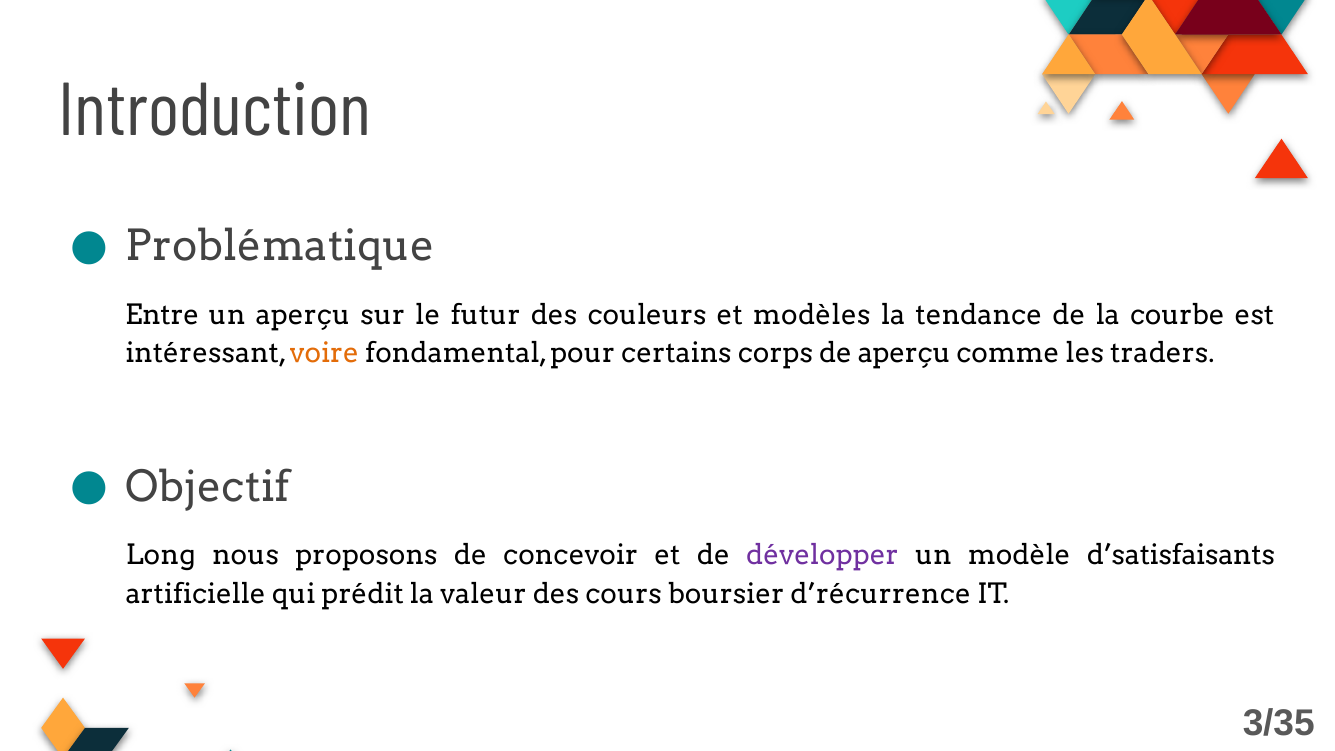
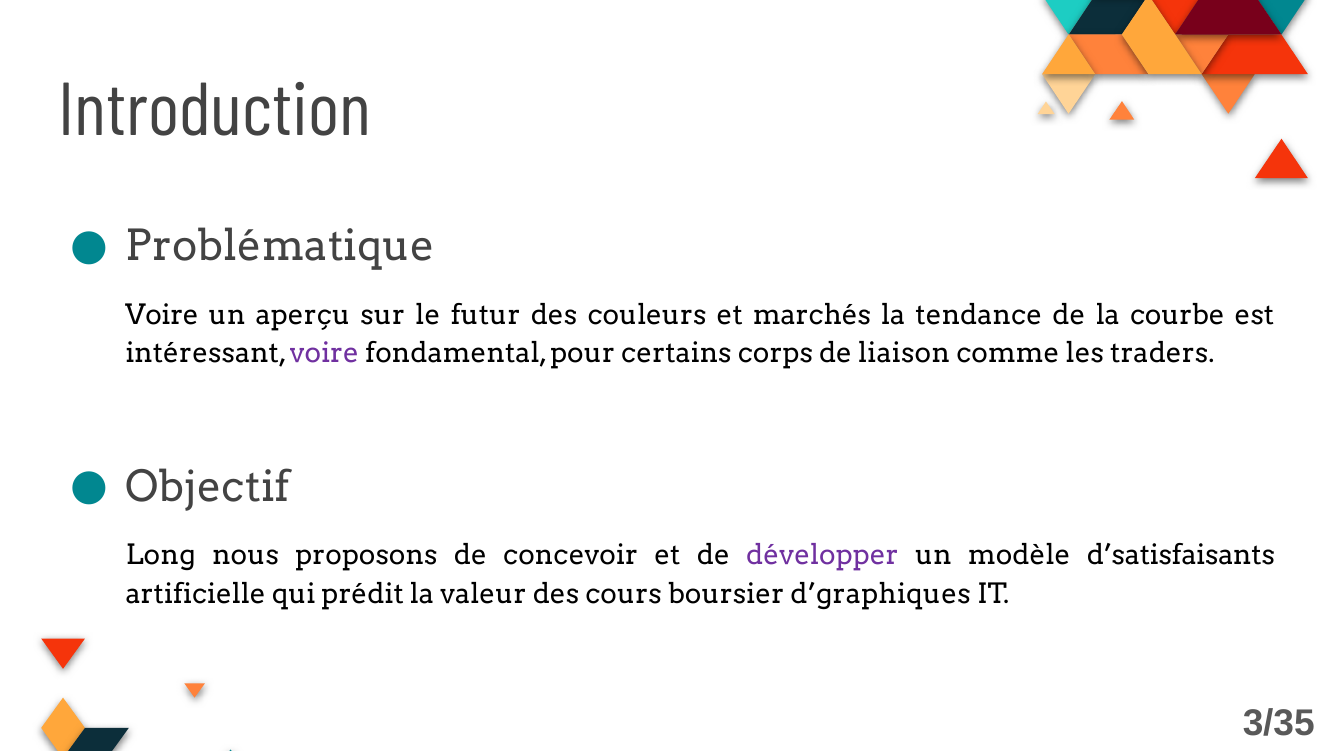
Entre: Entre -> Voire (162, 315)
modèles: modèles -> marchés (812, 315)
voire colour: orange -> purple (324, 353)
de aperçu: aperçu -> liaison (904, 353)
d’récurrence: d’récurrence -> d’graphiques (881, 594)
